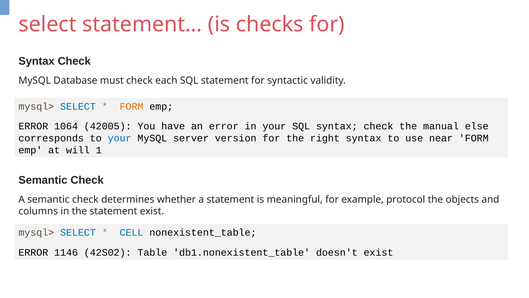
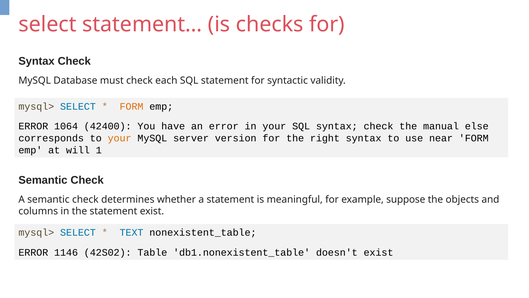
42005: 42005 -> 42400 (108, 126)
your colour: blue -> orange (120, 138)
protocol: protocol -> suppose (406, 199)
CELL: CELL -> TEXT (132, 232)
